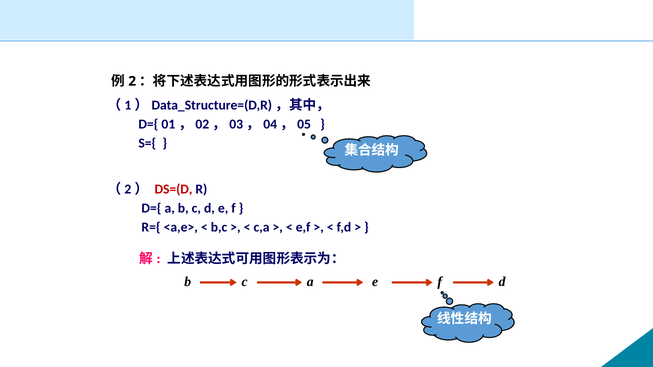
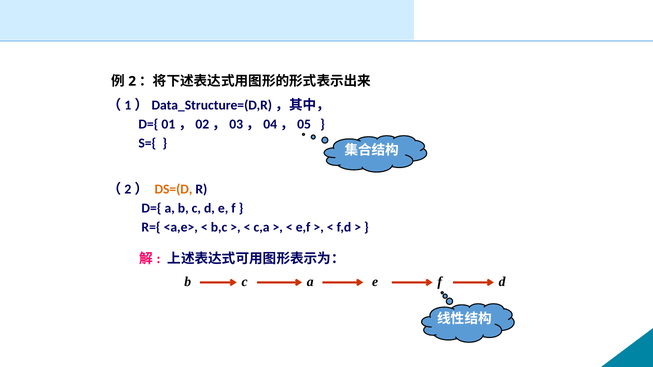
DS=(D colour: red -> orange (173, 189)
